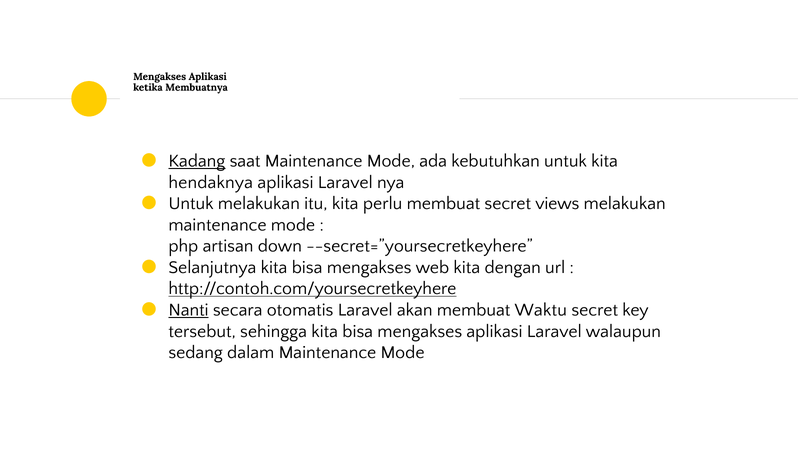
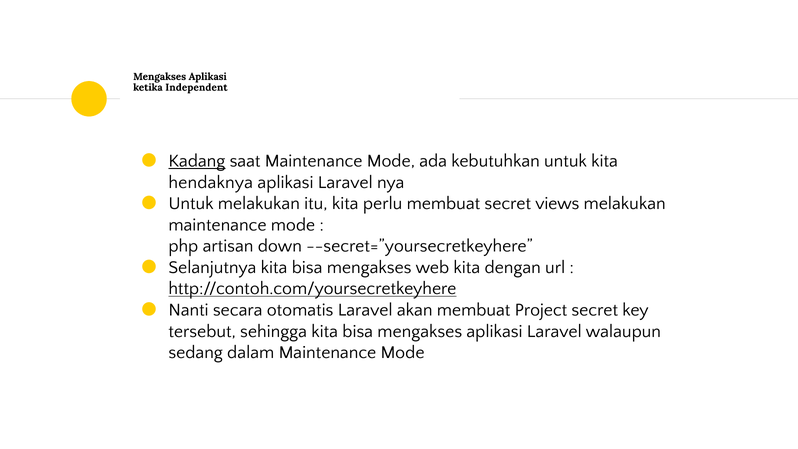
Membuatnya: Membuatnya -> Independent (196, 87)
Nanti underline: present -> none (189, 310)
Waktu: Waktu -> Project (541, 310)
